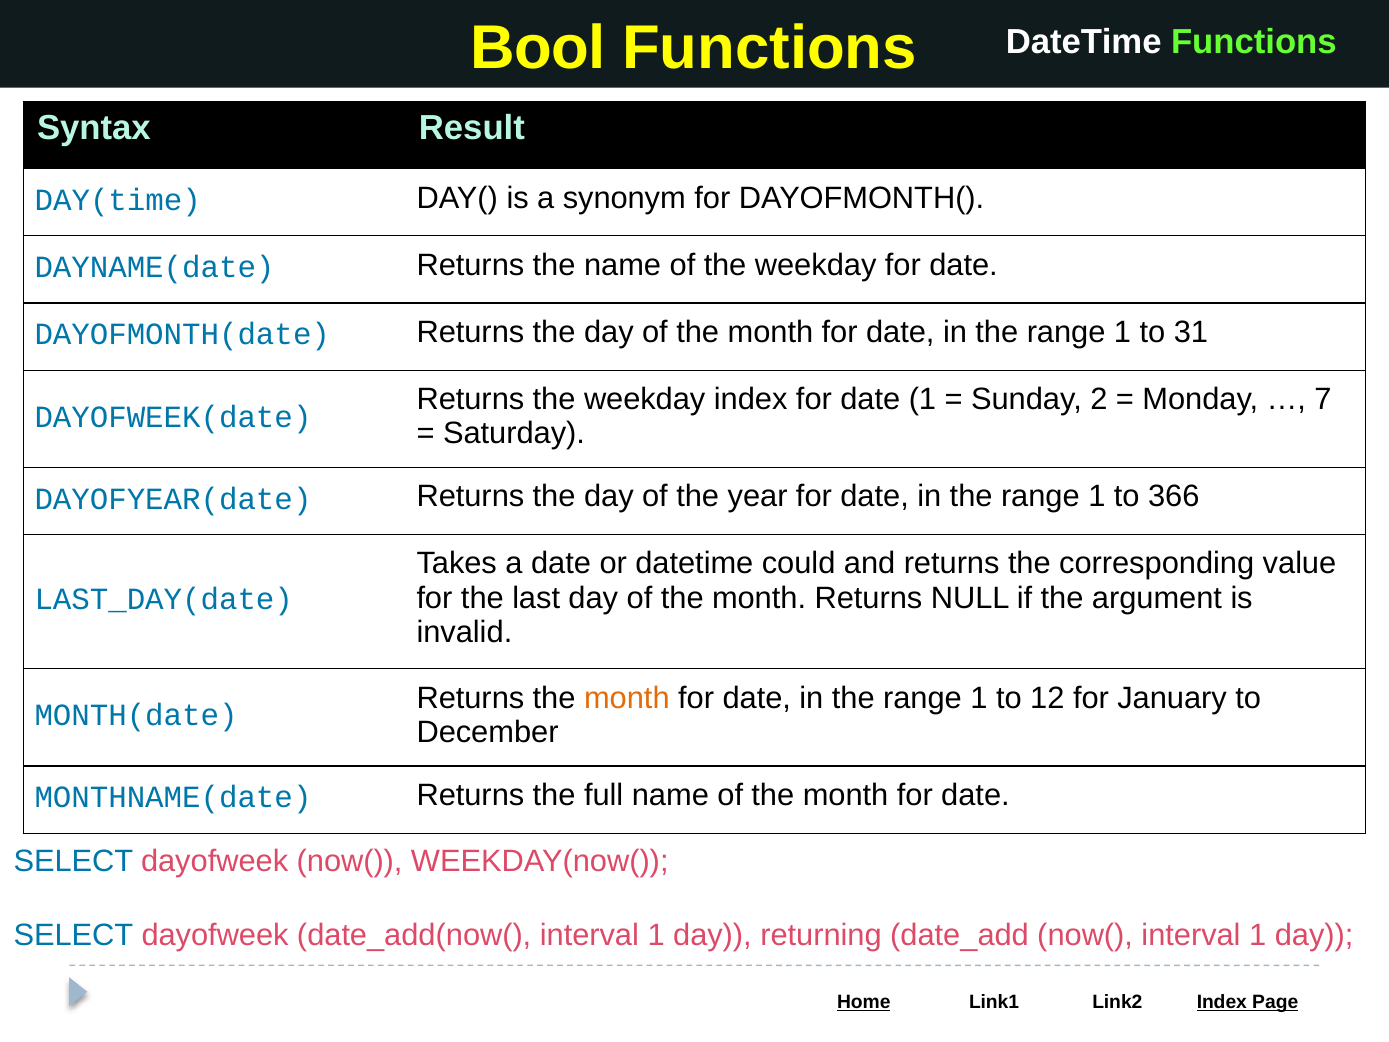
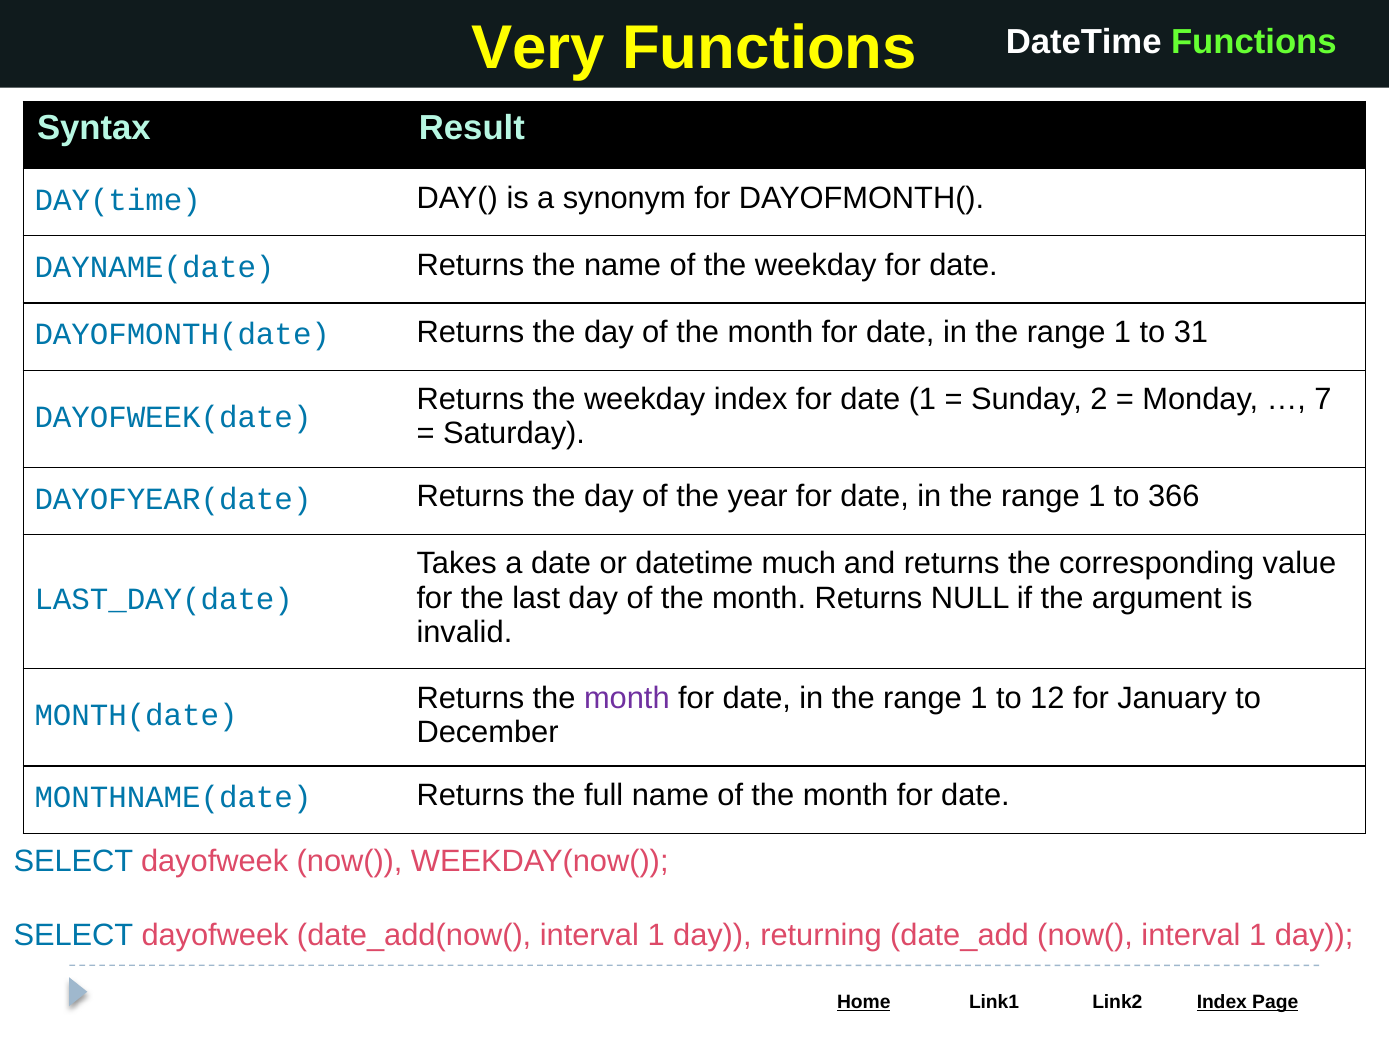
Bool: Bool -> Very (538, 48)
could: could -> much (799, 564)
month colour: orange -> purple (627, 698)
